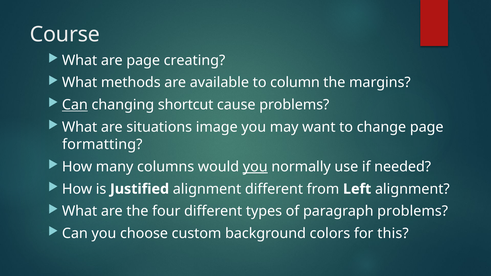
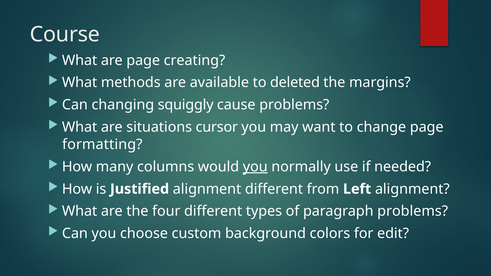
column: column -> deleted (295, 83)
Can underline: present -> none (75, 105)
shortcut: shortcut -> squiggly (186, 105)
image: image -> cursor (217, 127)
this: this -> edit (393, 234)
